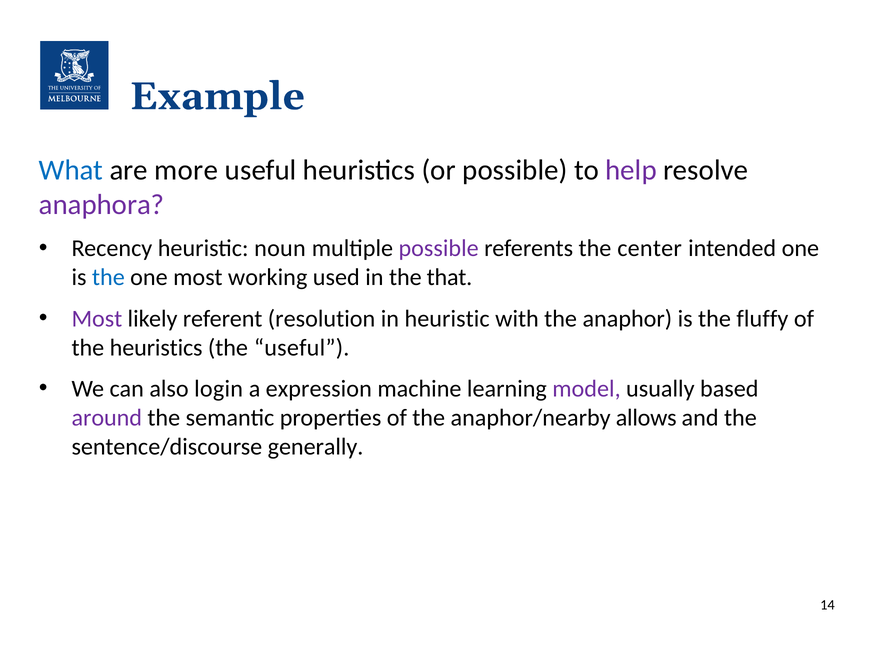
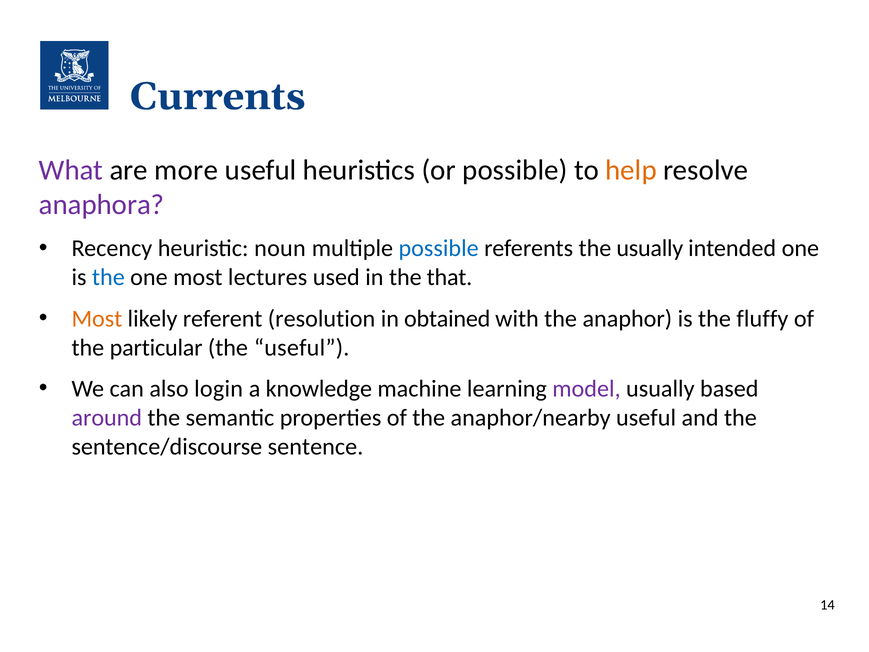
Example: Example -> Currents (218, 96)
What colour: blue -> purple (71, 170)
help colour: purple -> orange (631, 170)
possible colour: purple -> blue (439, 248)
the center: center -> usually (650, 248)
working: working -> lectures (268, 277)
Most colour: purple -> orange (97, 318)
in heuristic: heuristic -> obtained (447, 318)
the heuristics: heuristics -> particular (156, 347)
expression: expression -> knowledge (319, 388)
anaphor/nearby allows: allows -> useful (646, 417)
generally: generally -> sentence (316, 446)
